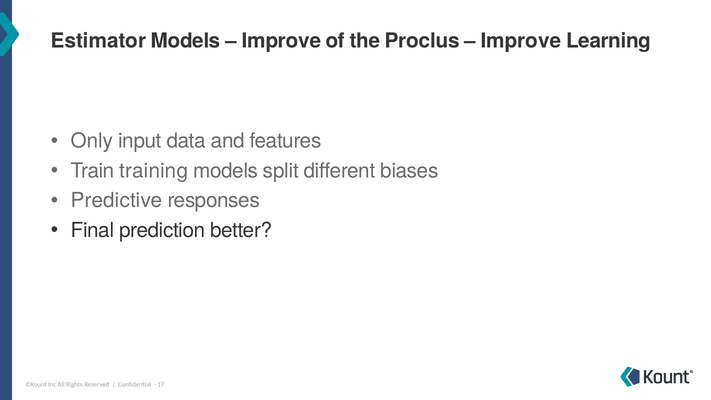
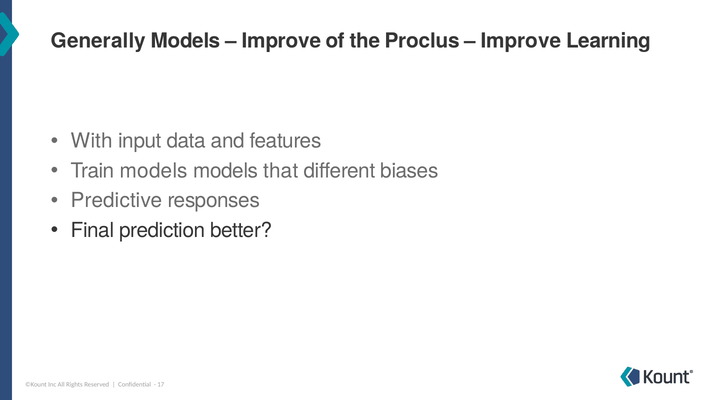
Estimator: Estimator -> Generally (98, 41)
Only: Only -> With (92, 141)
Train training: training -> models (154, 171)
split: split -> that (281, 171)
